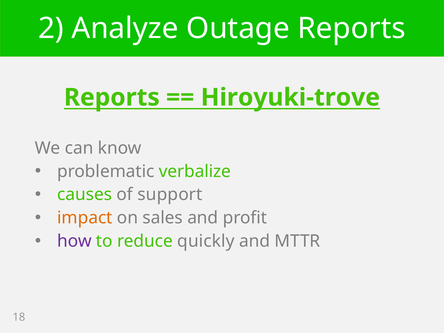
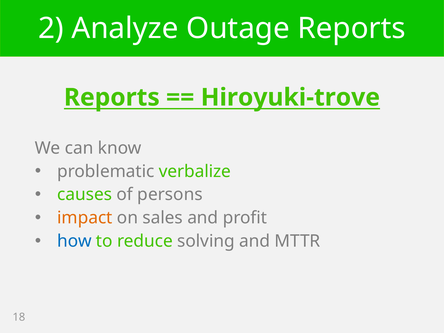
support: support -> persons (170, 195)
how colour: purple -> blue (74, 241)
quickly: quickly -> solving (206, 241)
